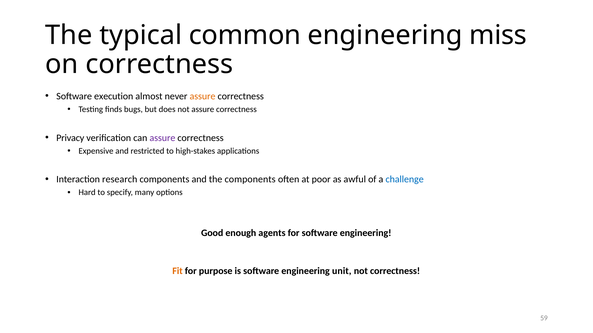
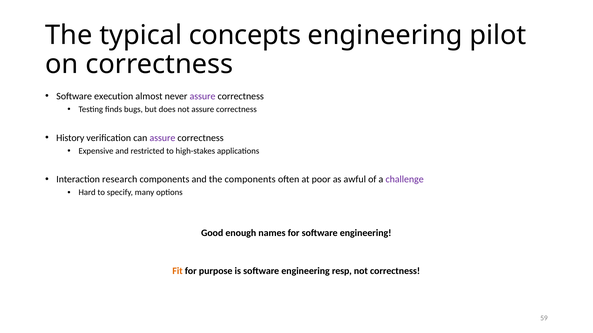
common: common -> concepts (245, 35)
miss: miss -> pilot (498, 35)
assure colour: orange -> purple (203, 96)
Privacy: Privacy -> History (70, 138)
challenge colour: blue -> purple (405, 180)
agents: agents -> names (272, 233)
unit: unit -> resp (342, 271)
